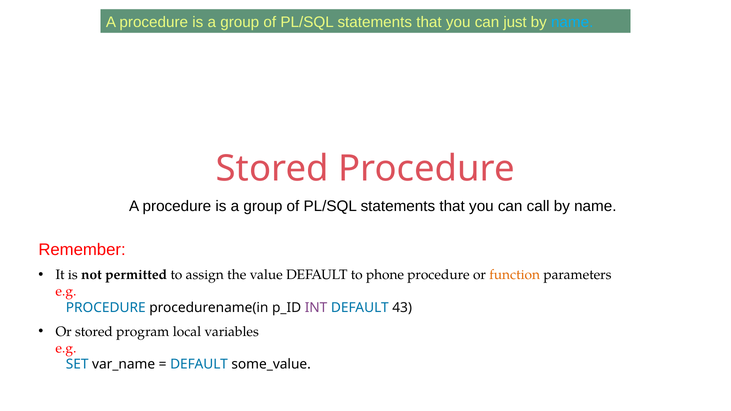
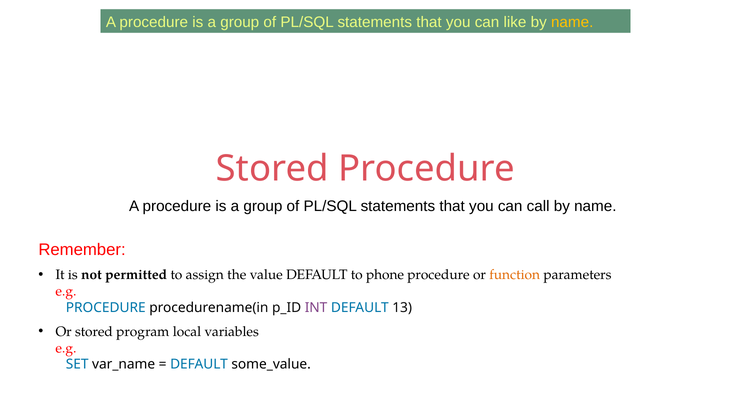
just: just -> like (515, 22)
name colour: light blue -> yellow (572, 22)
43: 43 -> 13 (402, 308)
